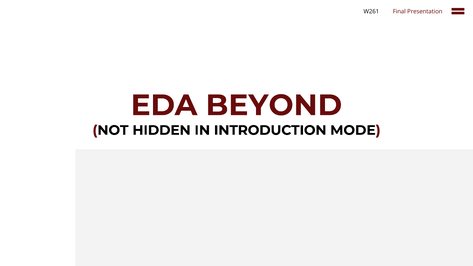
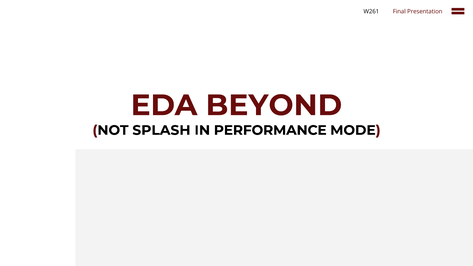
HIDDEN: HIDDEN -> SPLASH (161, 130)
INTRODUCTION: INTRODUCTION -> PERFORMANCE (270, 130)
